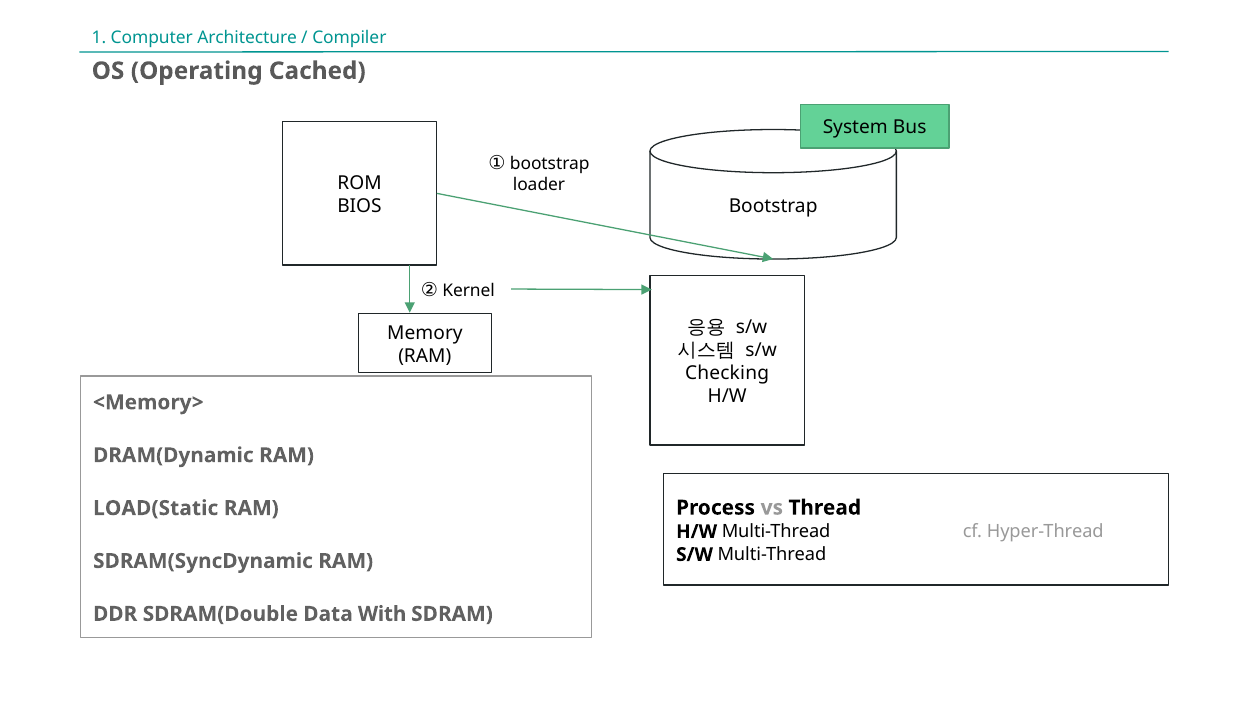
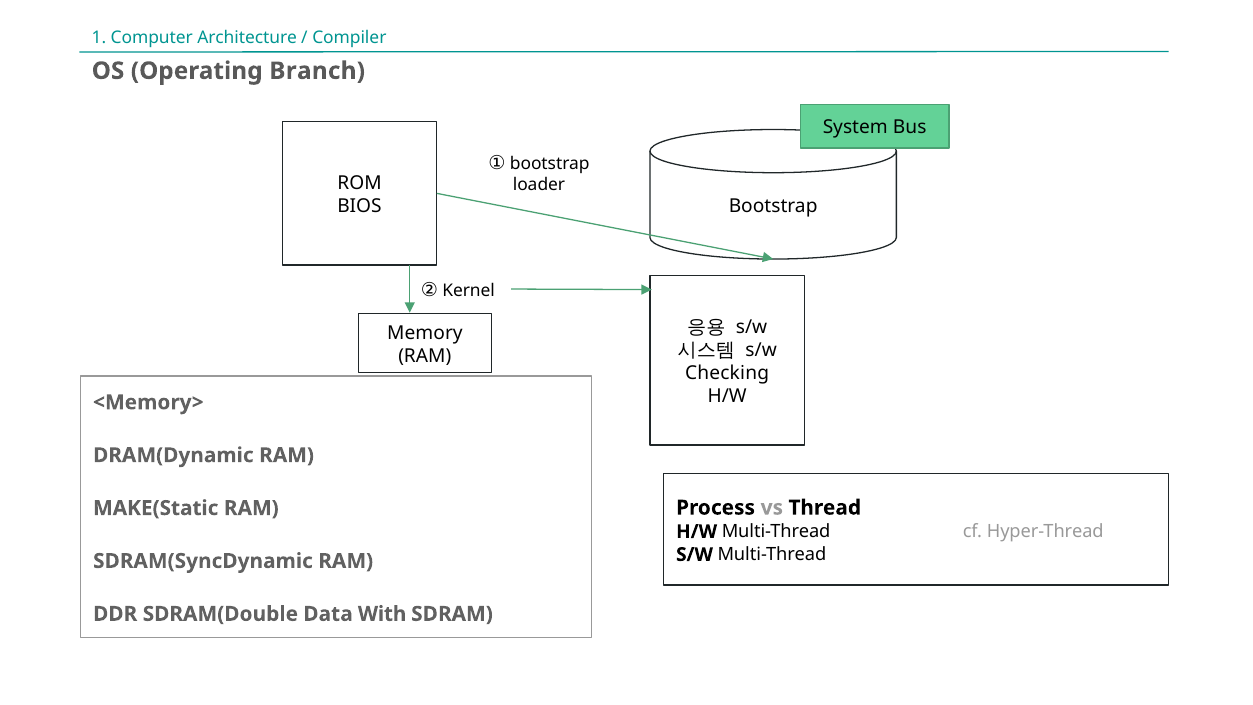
Cached: Cached -> Branch (317, 71)
LOAD(Static: LOAD(Static -> MAKE(Static (156, 508)
